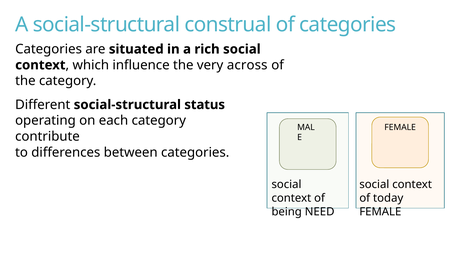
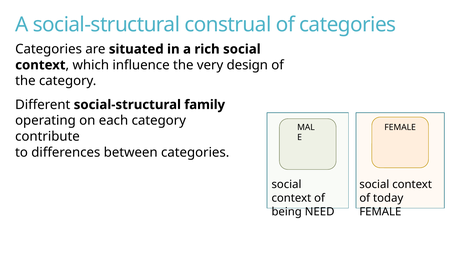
across: across -> design (247, 65)
status: status -> family (205, 105)
